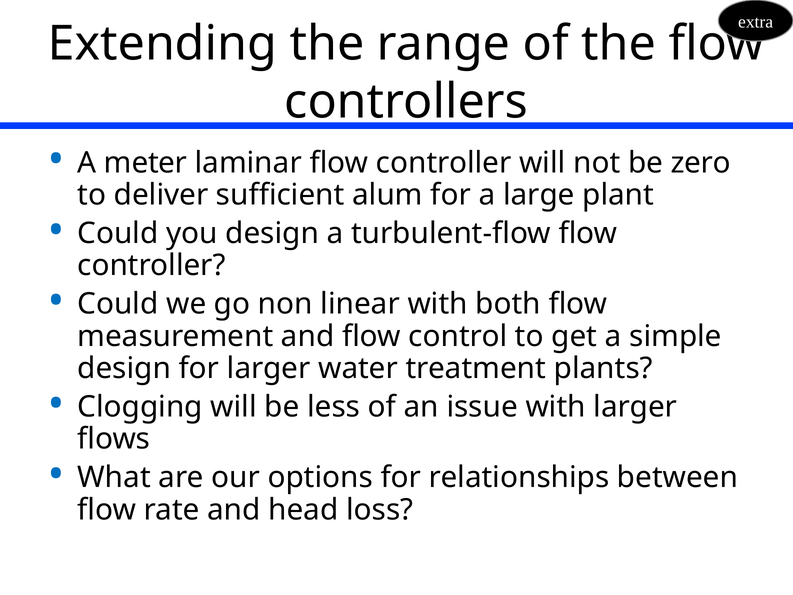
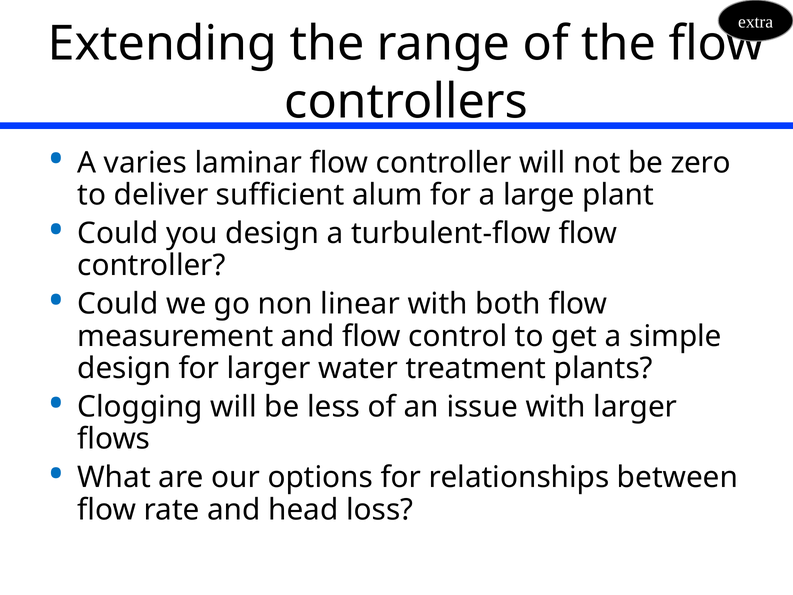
meter: meter -> varies (145, 163)
